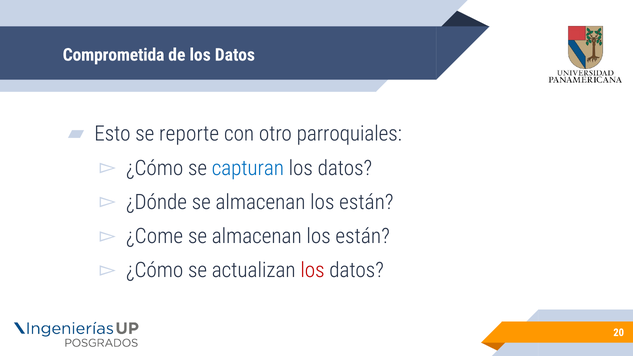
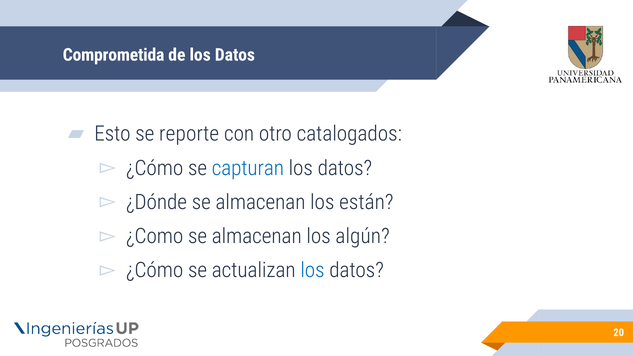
parroquiales: parroquiales -> catalogados (349, 134)
¿Come: ¿Come -> ¿Como (155, 236)
están: están -> algún (363, 236)
los colour: red -> blue (312, 270)
